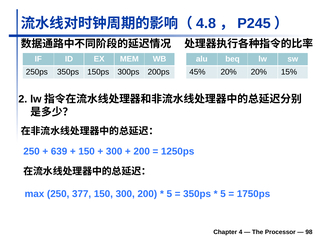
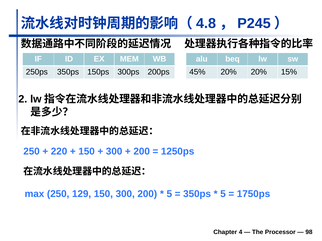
639: 639 -> 220 (59, 152)
377: 377 -> 129 (82, 194)
